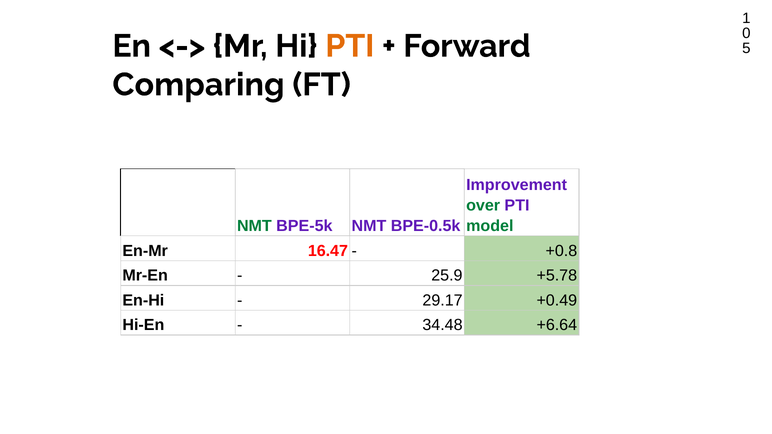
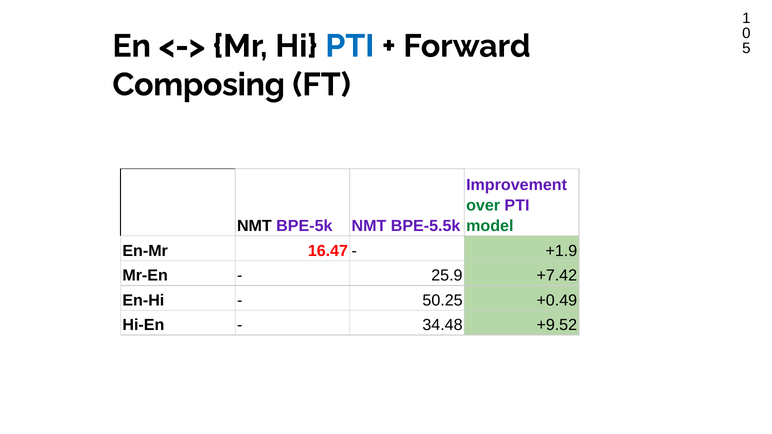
PTI colour: orange -> blue (350, 46)
Comparing: Comparing -> Composing (199, 85)
NMT colour: green -> black (254, 226)
BPE-0.5k: BPE-0.5k -> BPE-5.5k (426, 226)
+0.8: +0.8 -> +1.9 (561, 251)
+5.78: +5.78 -> +7.42 (557, 276)
29.17: 29.17 -> 50.25 (443, 301)
+6.64: +6.64 -> +9.52 (557, 325)
